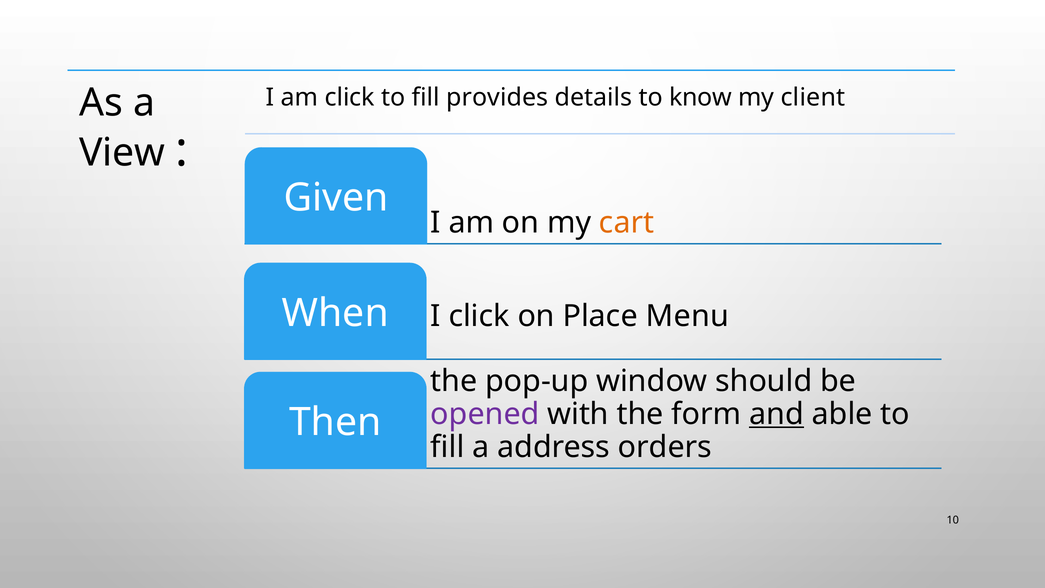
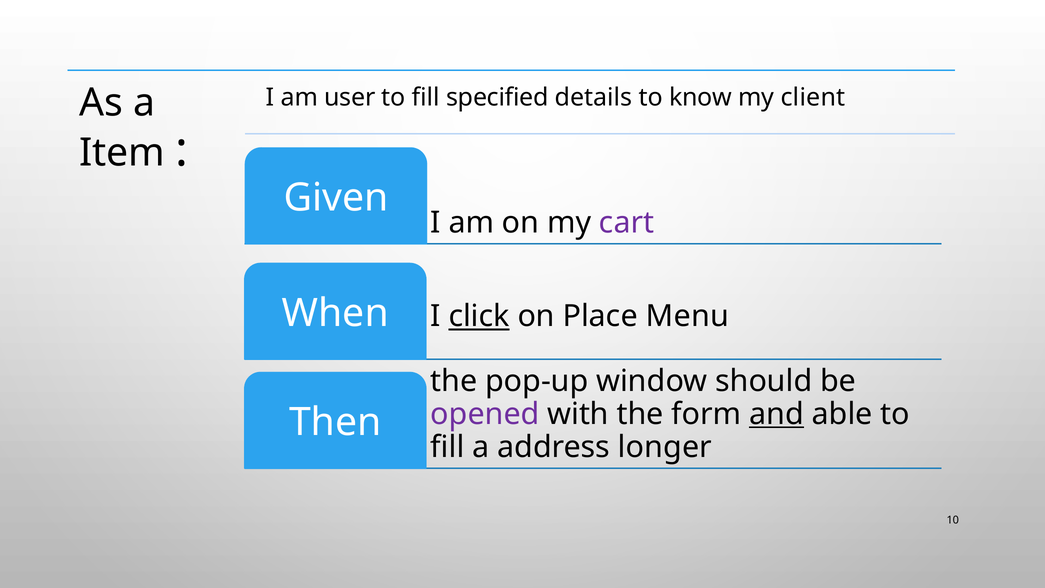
am click: click -> user (350, 98)
provides: provides -> specified (497, 98)
View: View -> Item (122, 153)
cart colour: orange -> purple (627, 223)
click underline: none -> present (479, 316)
orders: orders -> longer (665, 447)
